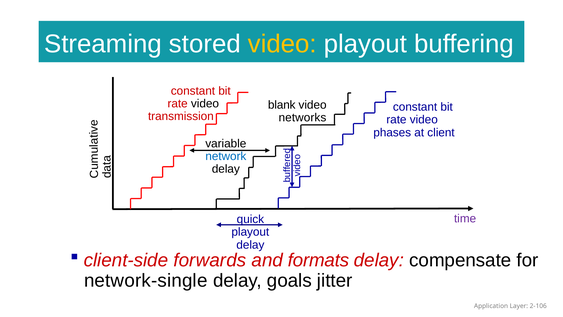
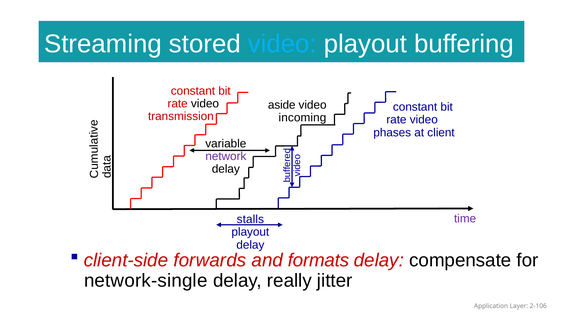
video colour: yellow -> light blue (282, 44)
blank: blank -> aside (282, 105)
networks: networks -> incoming (302, 118)
network colour: blue -> purple (226, 156)
quick: quick -> stalls (250, 219)
goals: goals -> really (289, 280)
